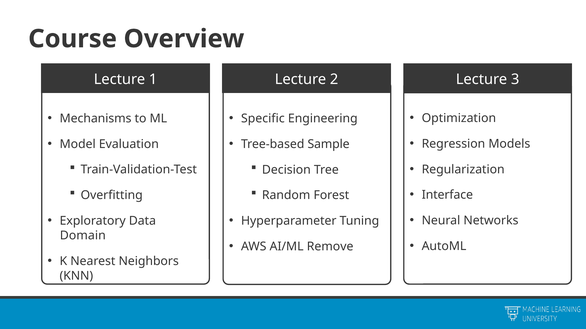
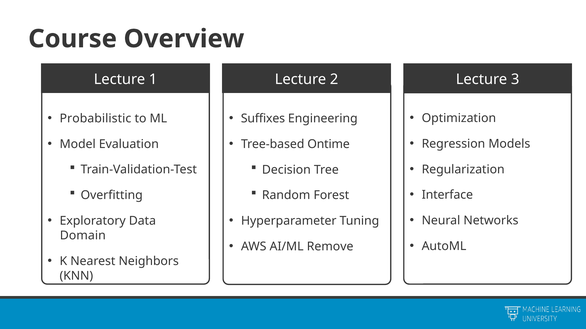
Mechanisms: Mechanisms -> Probabilistic (95, 119)
Specific: Specific -> Suffixes (263, 119)
Sample: Sample -> Ontime (329, 144)
